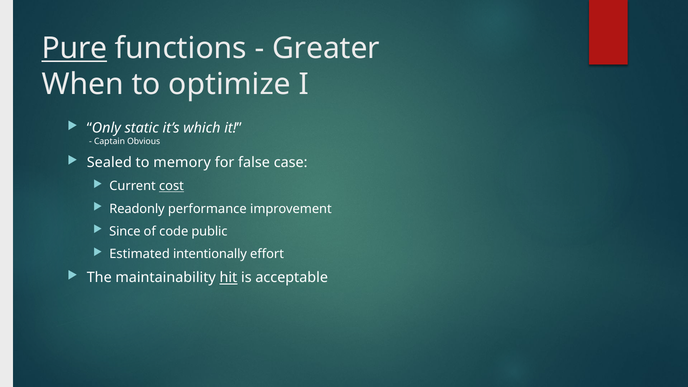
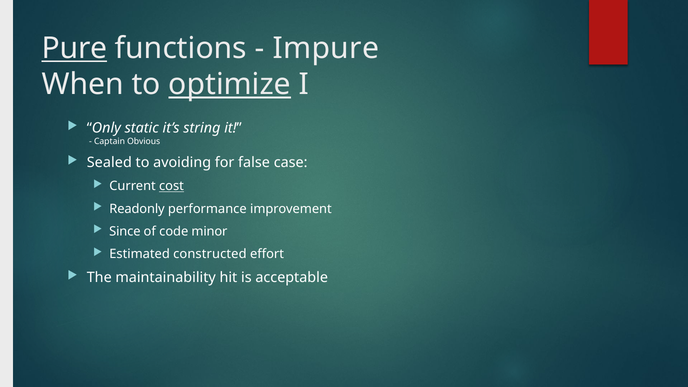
Greater: Greater -> Impure (326, 48)
optimize underline: none -> present (230, 84)
which: which -> string (202, 128)
memory: memory -> avoiding (182, 163)
public: public -> minor (209, 231)
intentionally: intentionally -> constructed (210, 254)
hit underline: present -> none (228, 278)
